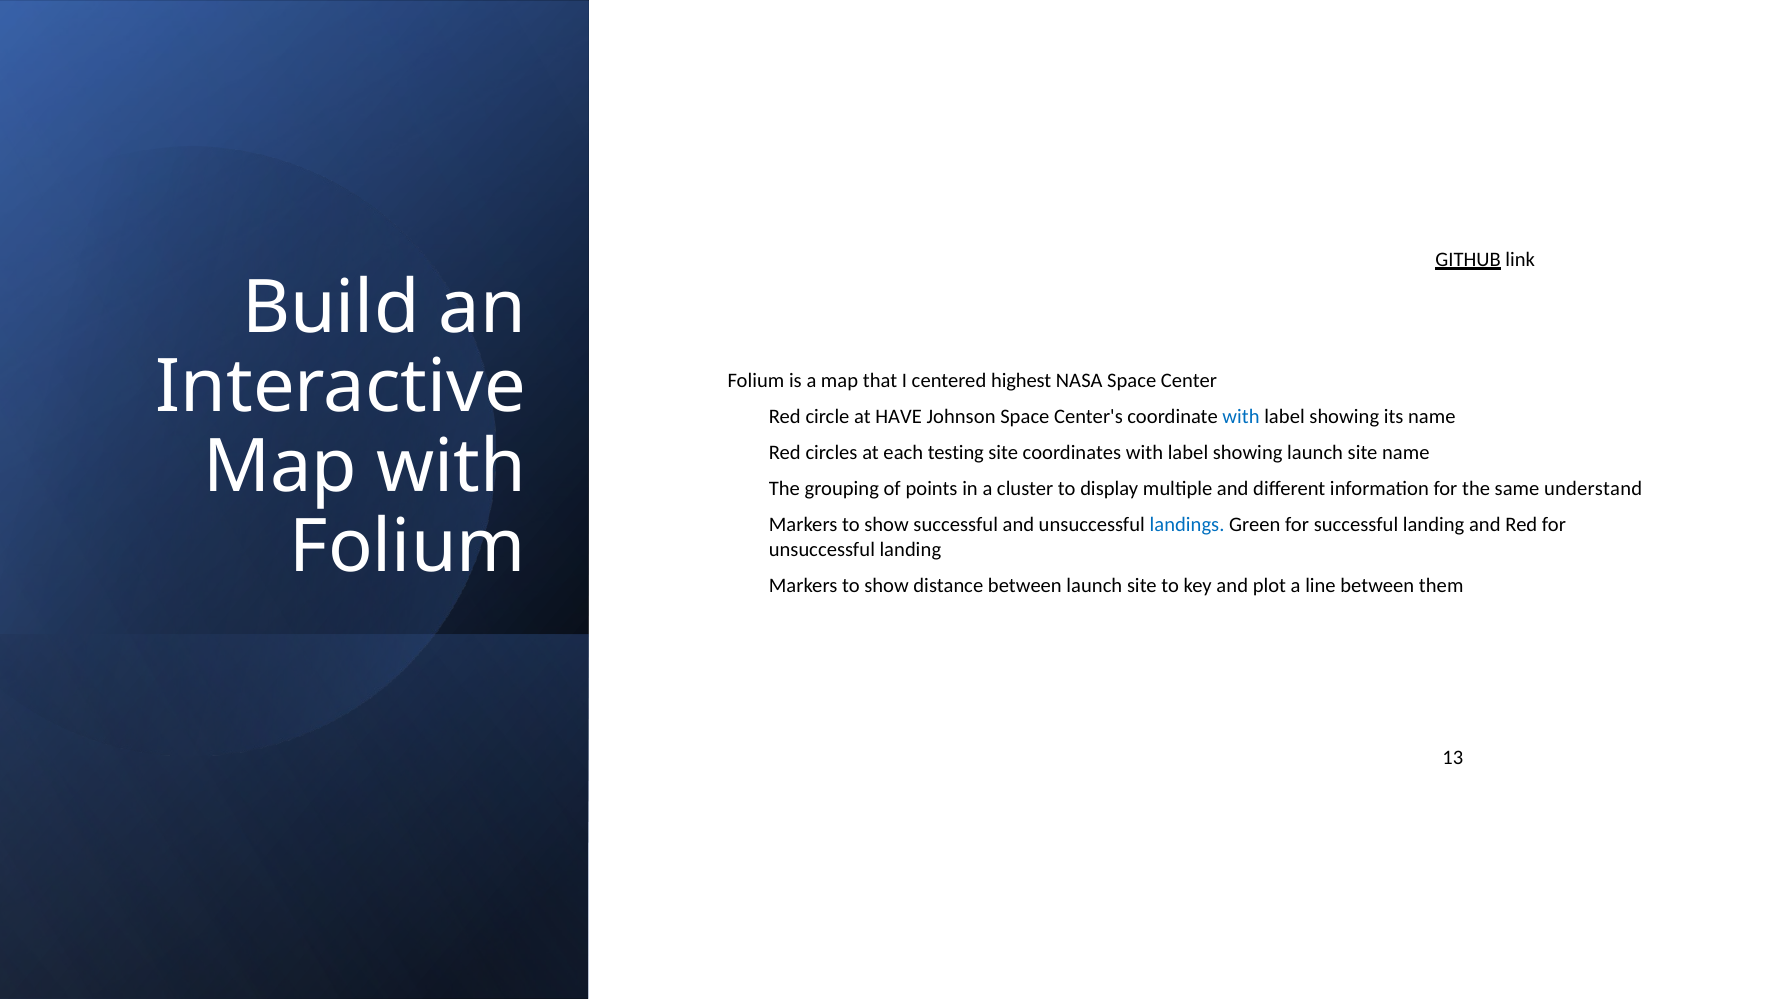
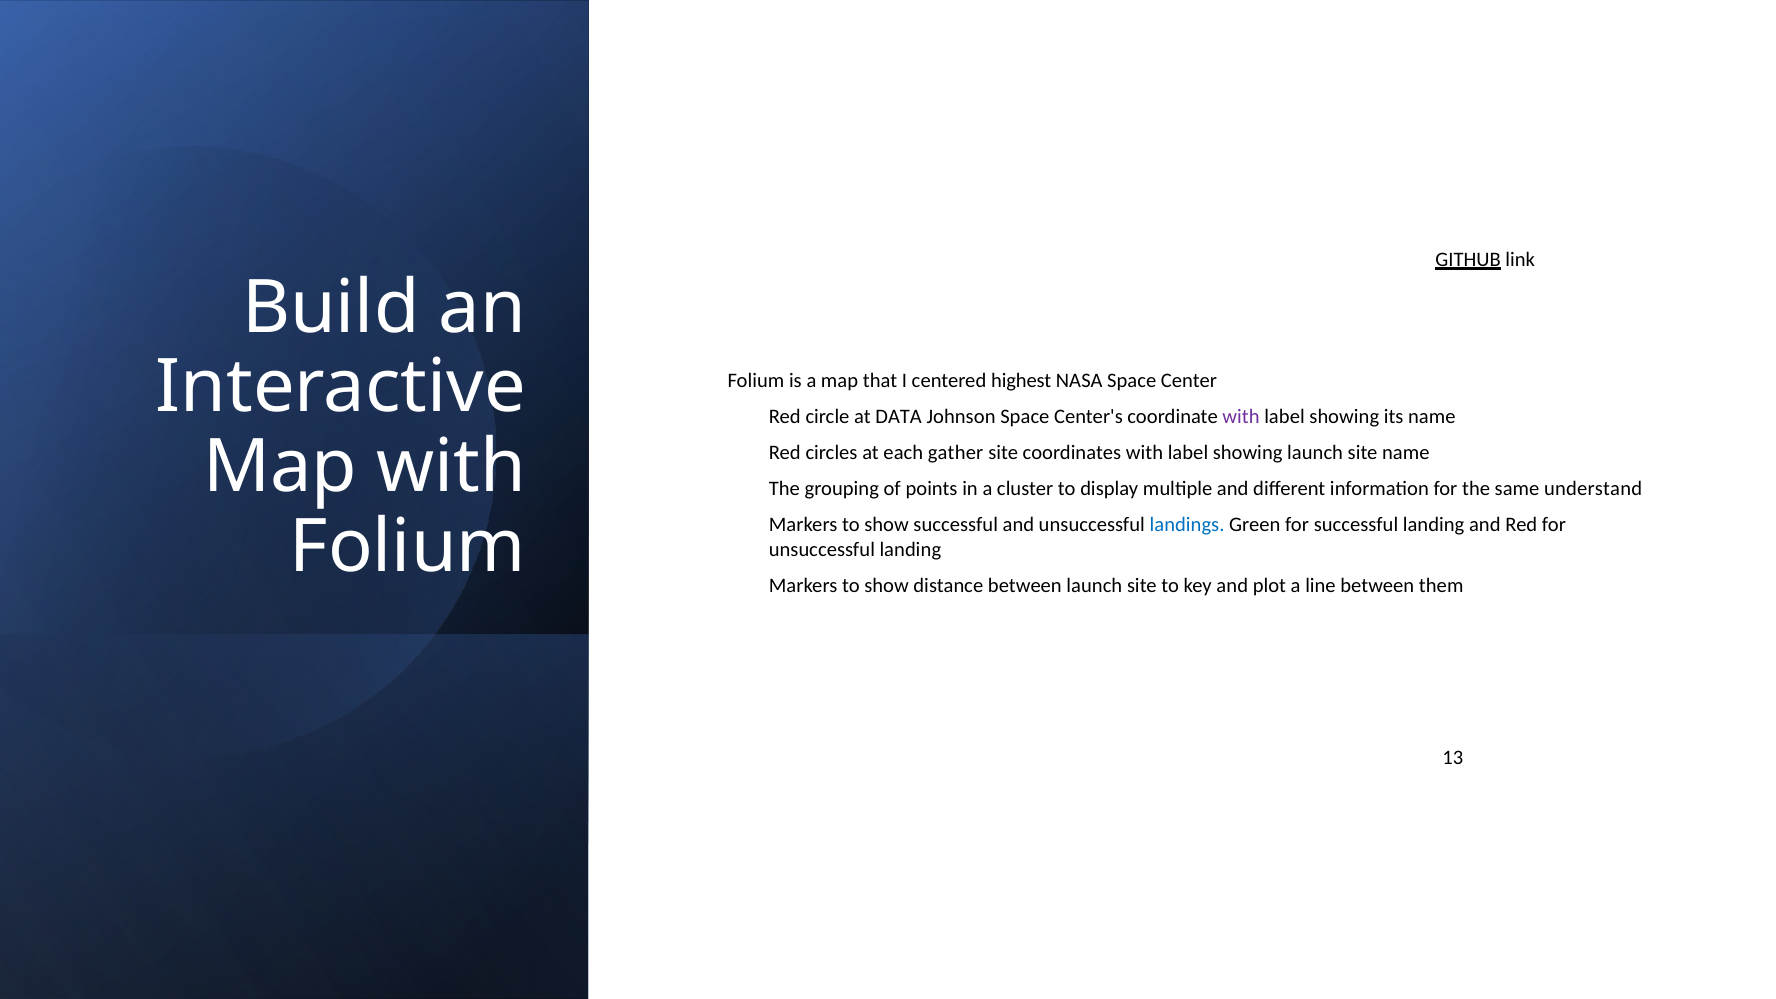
HAVE: HAVE -> DATA (899, 417)
with colour: blue -> purple (1241, 417)
testing: testing -> gather (956, 453)
